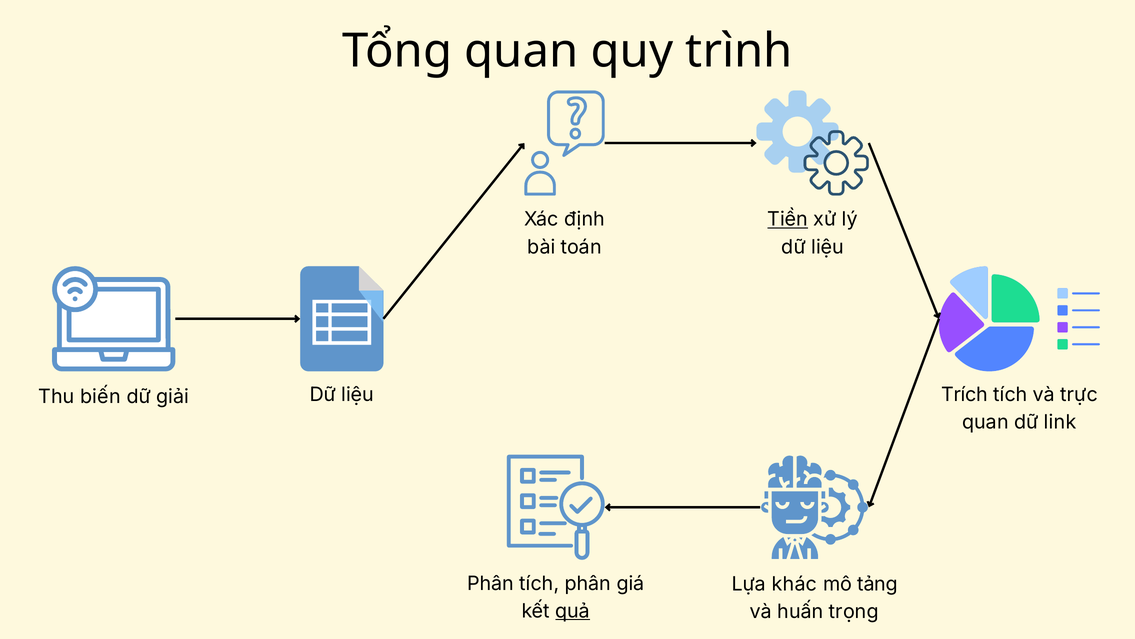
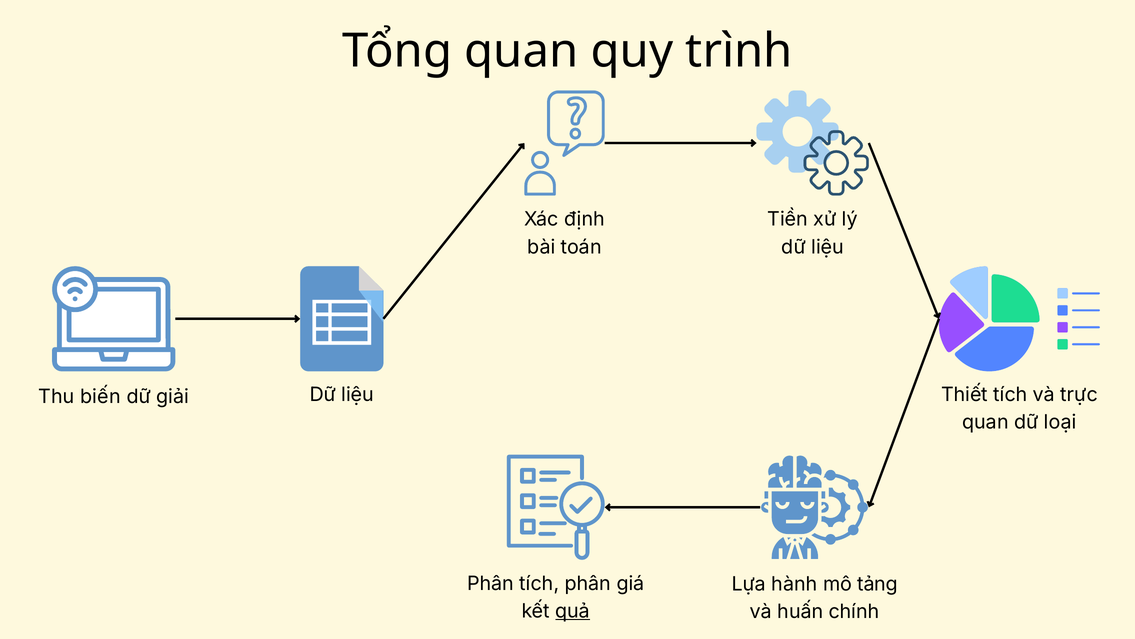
Tiền underline: present -> none (788, 219)
Trích: Trích -> Thiết (964, 394)
link: link -> loại (1060, 422)
khác: khác -> hành (794, 584)
trọng: trọng -> chính (854, 611)
